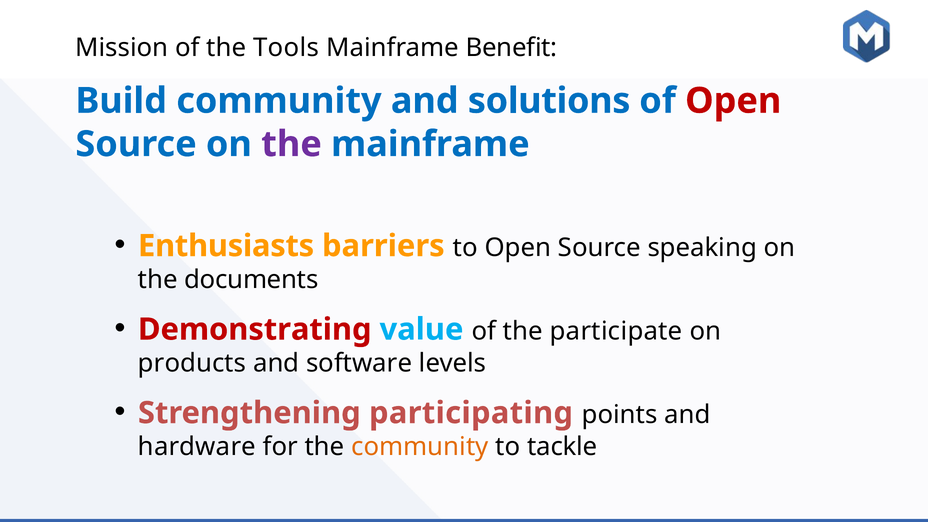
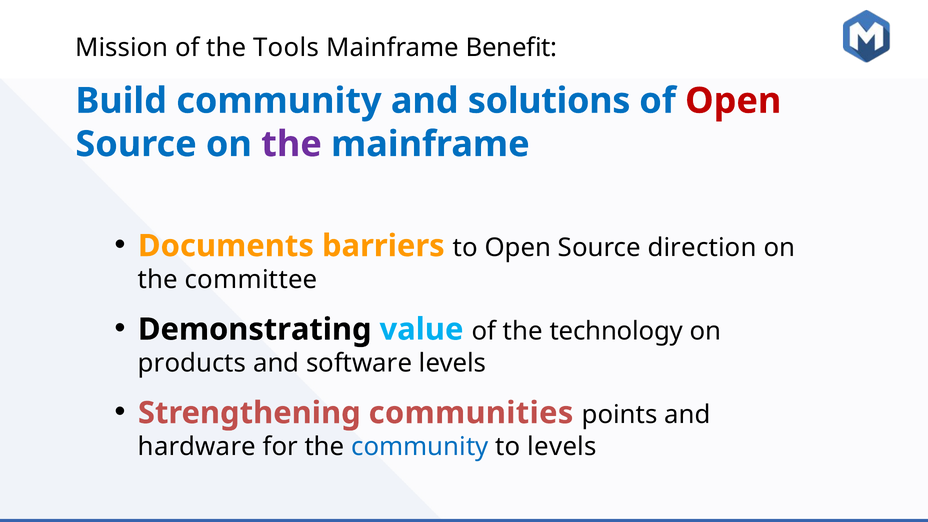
Enthusiasts: Enthusiasts -> Documents (226, 246)
speaking: speaking -> direction (702, 248)
documents: documents -> committee (251, 280)
Demonstrating colour: red -> black (255, 329)
participate: participate -> technology (616, 331)
participating: participating -> communities (471, 413)
community colour: orange -> blue (420, 447)
to tackle: tackle -> levels (562, 447)
